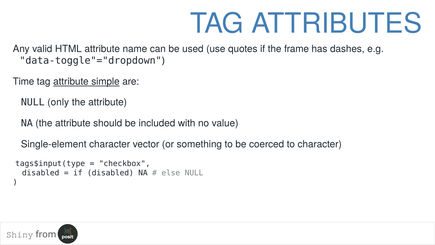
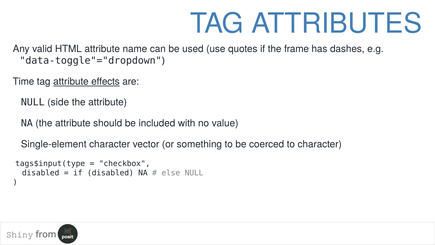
simple: simple -> effects (105, 81)
only: only -> side (58, 102)
